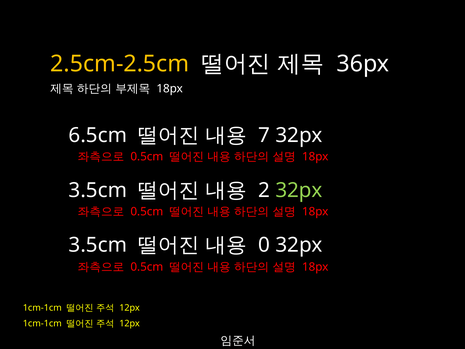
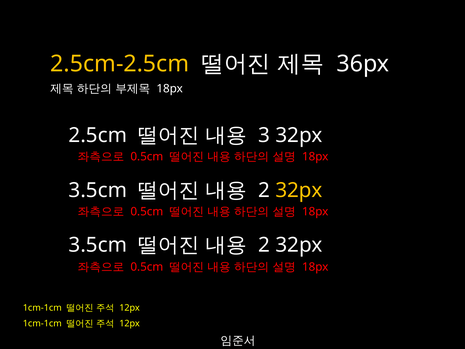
6.5cm: 6.5cm -> 2.5cm (98, 135)
7: 7 -> 3 (264, 135)
32px colour: light green -> yellow (299, 190)
0: 0 -> 2 (264, 245)
